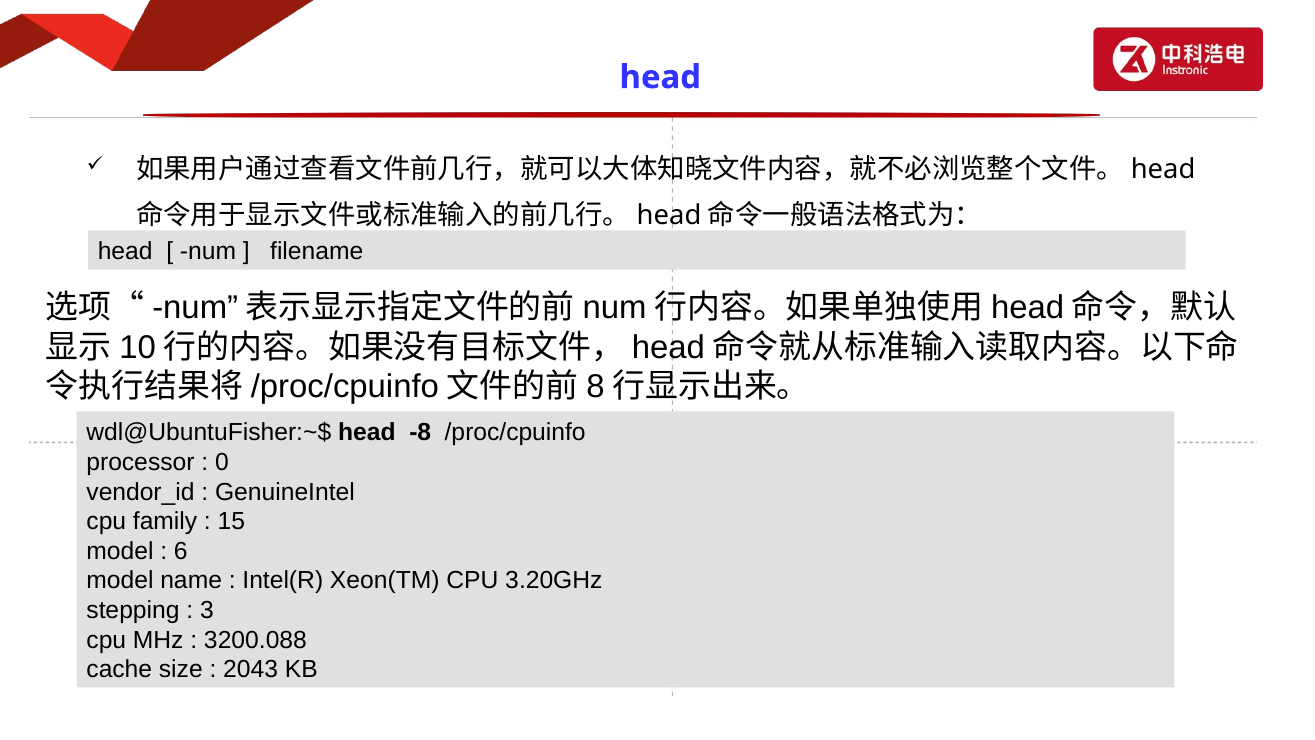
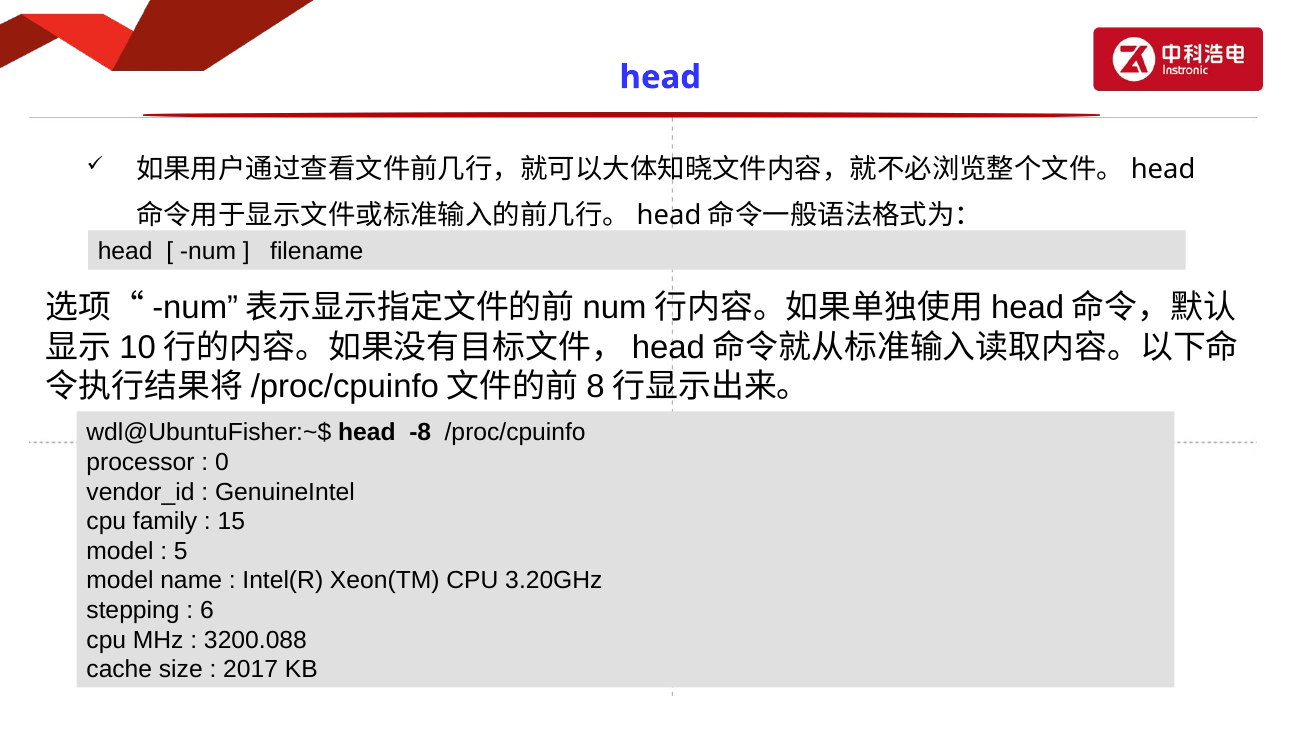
6: 6 -> 5 (181, 551)
3: 3 -> 6 (207, 610)
2043: 2043 -> 2017 (251, 669)
